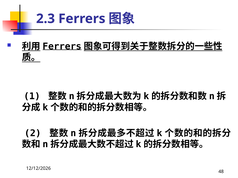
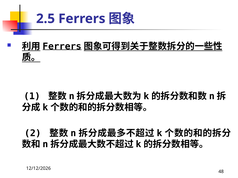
2.3: 2.3 -> 2.5 (46, 19)
